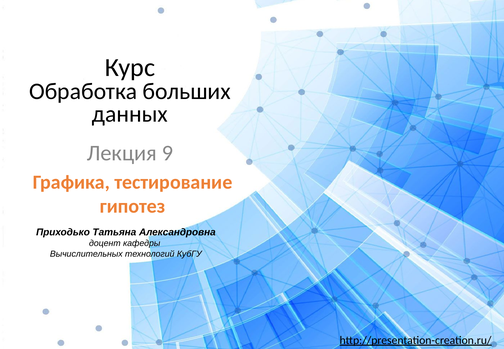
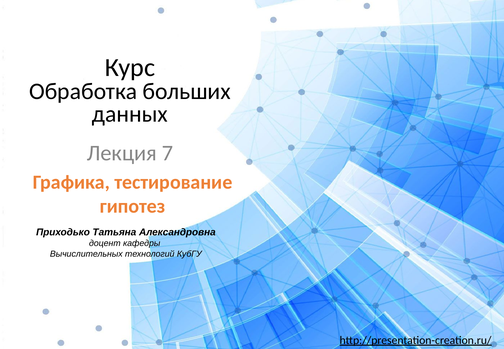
9: 9 -> 7 (168, 153)
